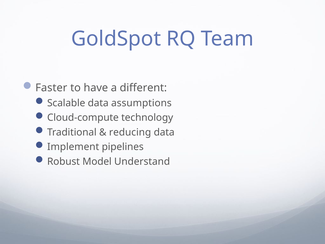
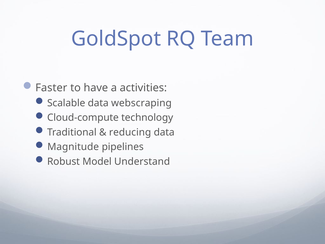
different: different -> activities (143, 88)
assumptions: assumptions -> webscraping (141, 103)
Implement: Implement -> Magnitude (73, 147)
